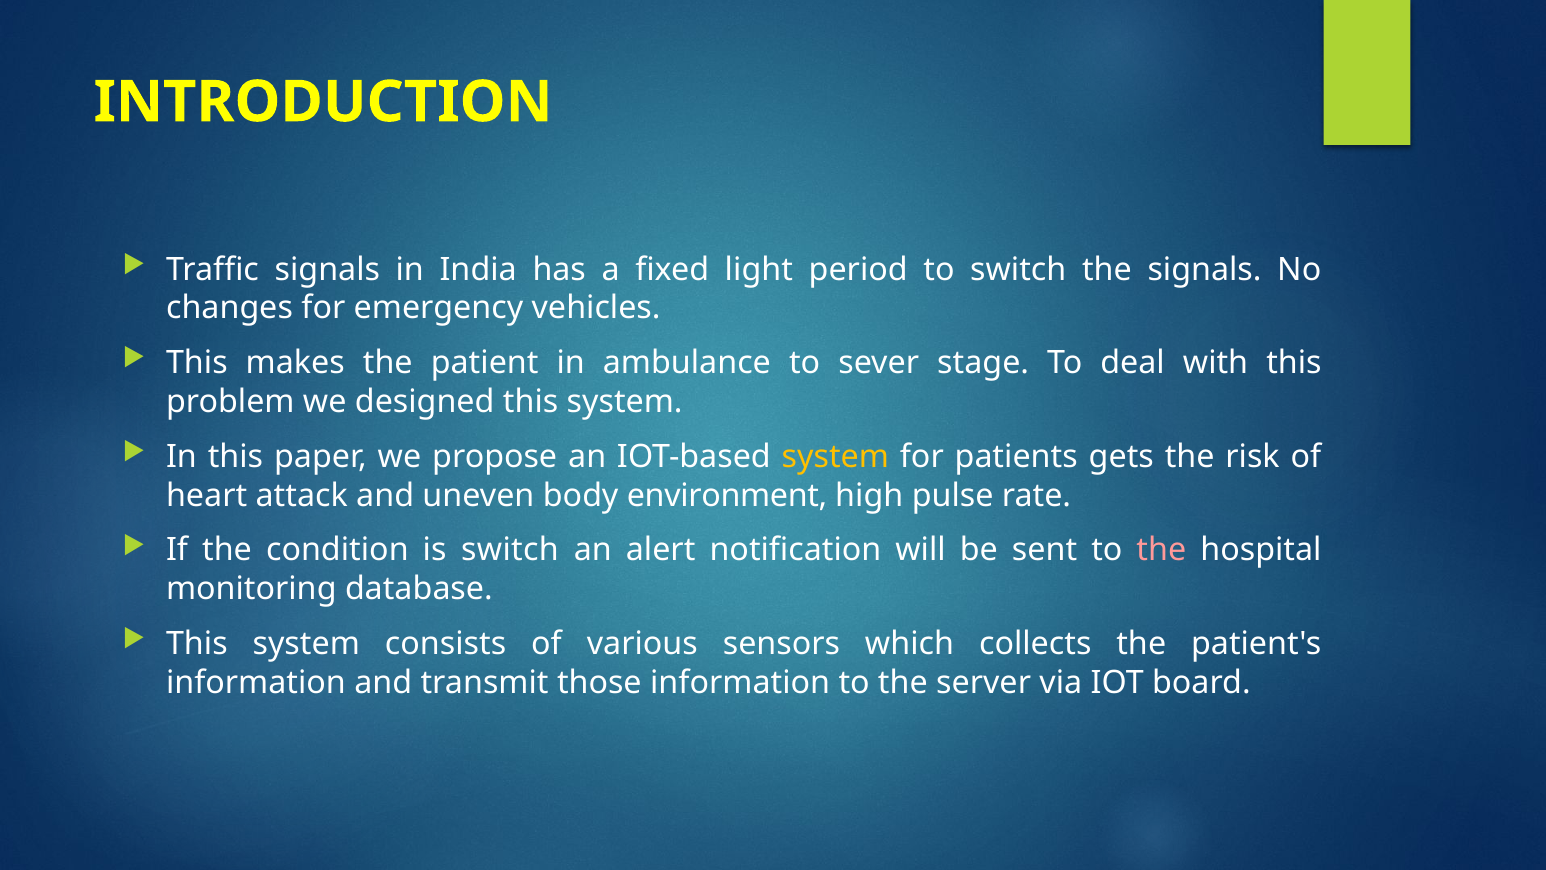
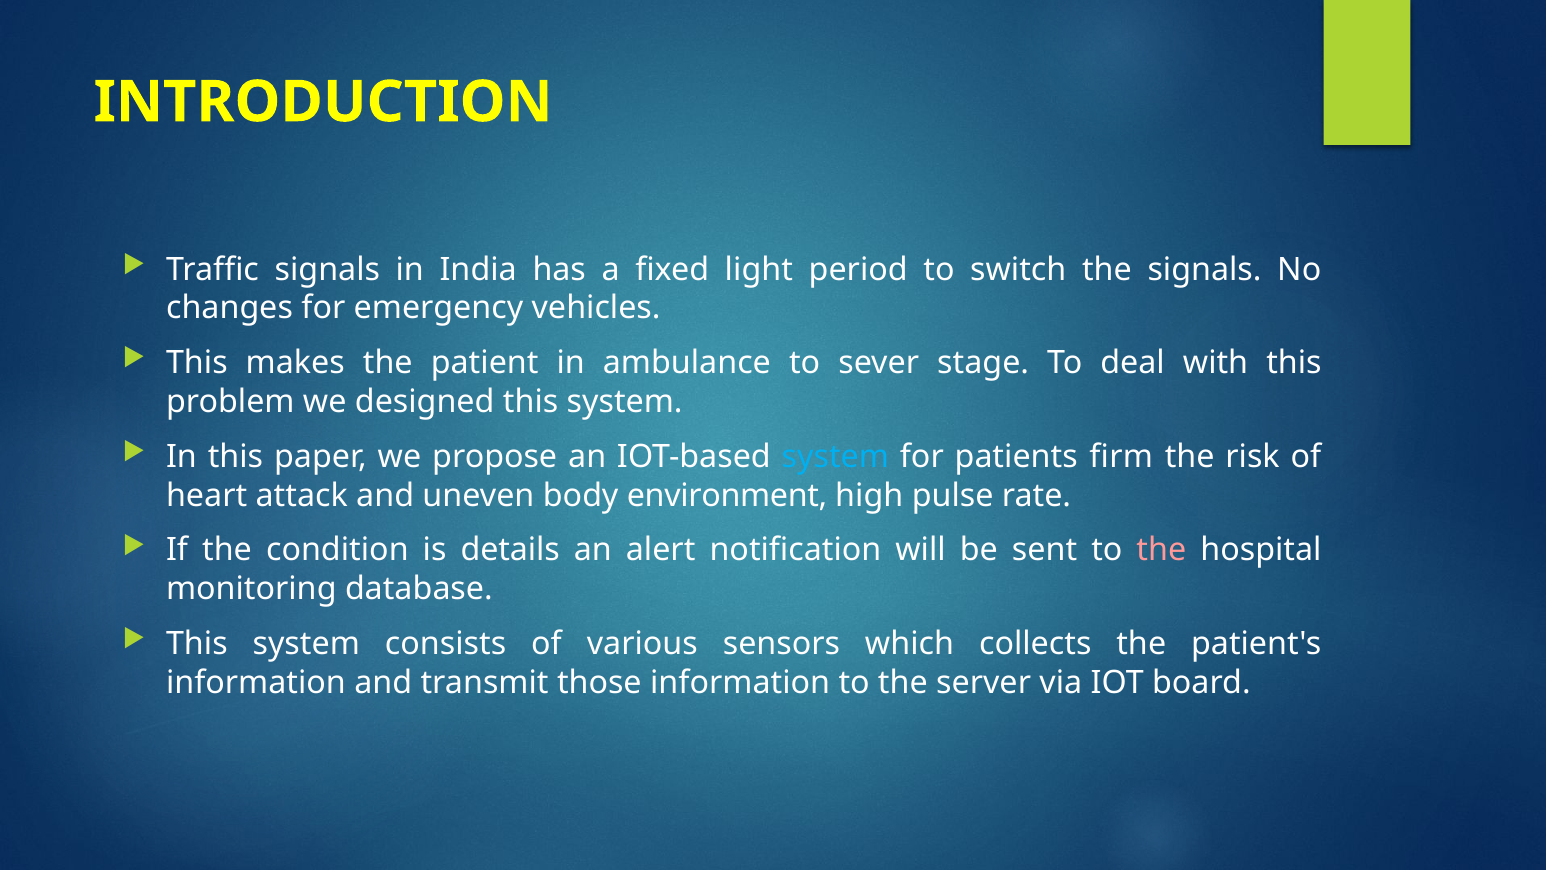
system colour: yellow -> light blue (835, 456)
gets: gets -> firm (1121, 456)
is switch: switch -> details (510, 550)
